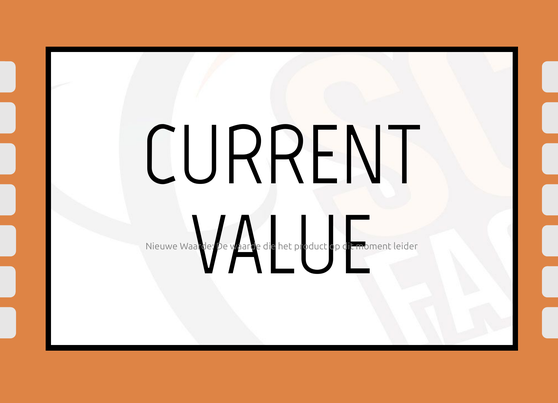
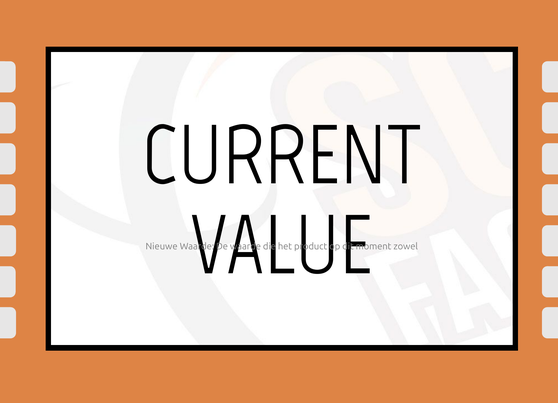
leider: leider -> zowel (406, 246)
